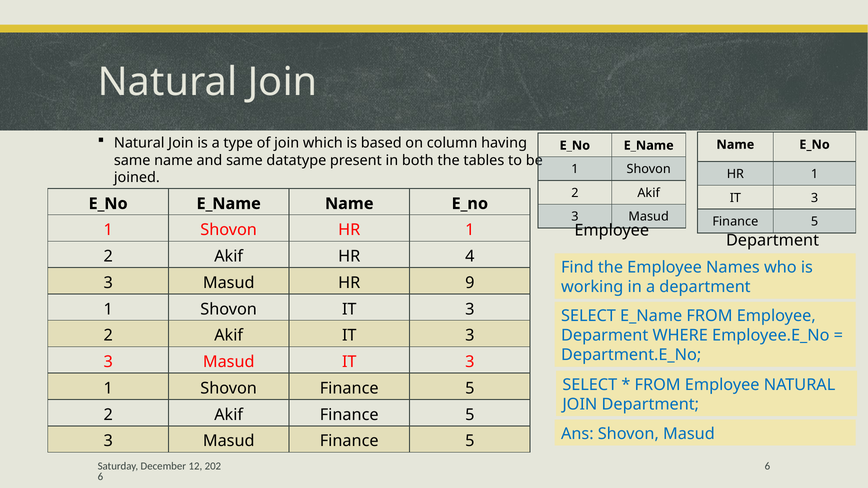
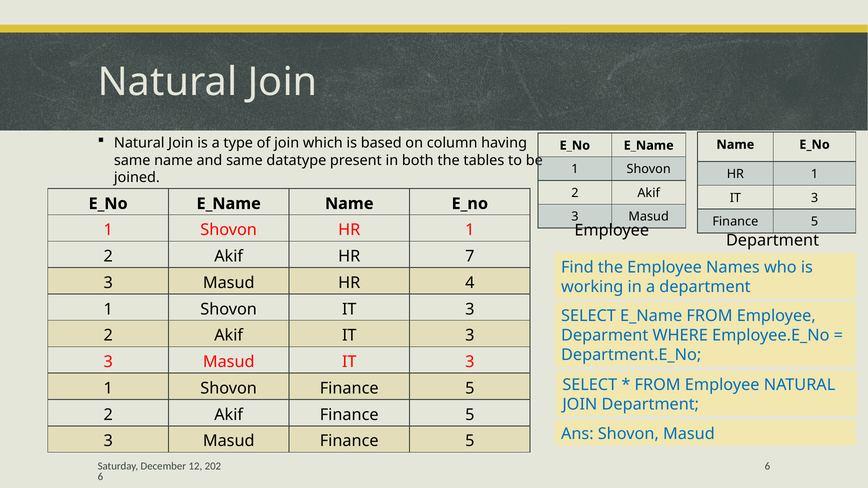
4: 4 -> 7 (470, 257)
9: 9 -> 4 (470, 283)
